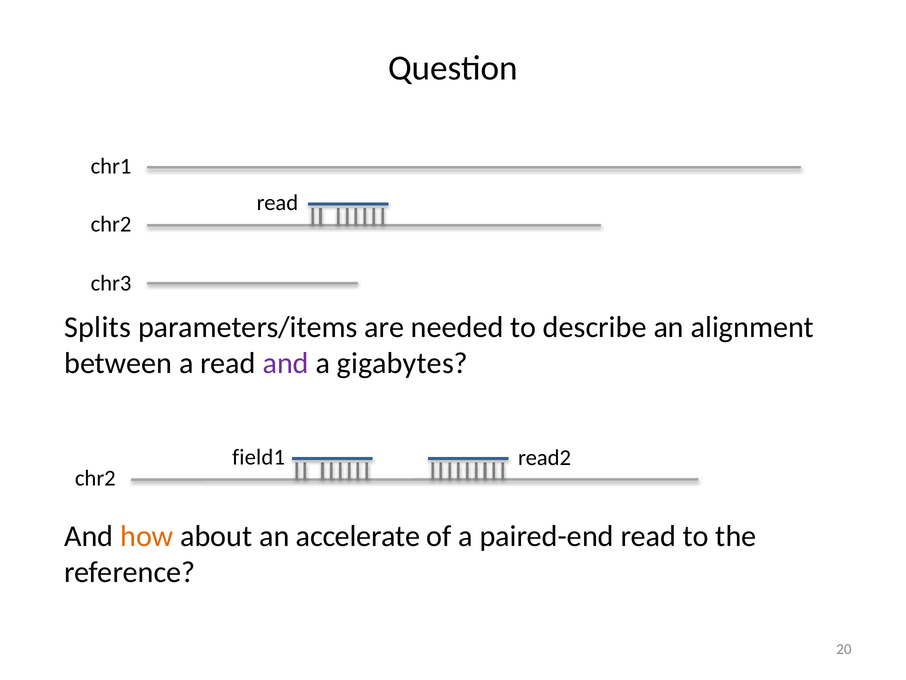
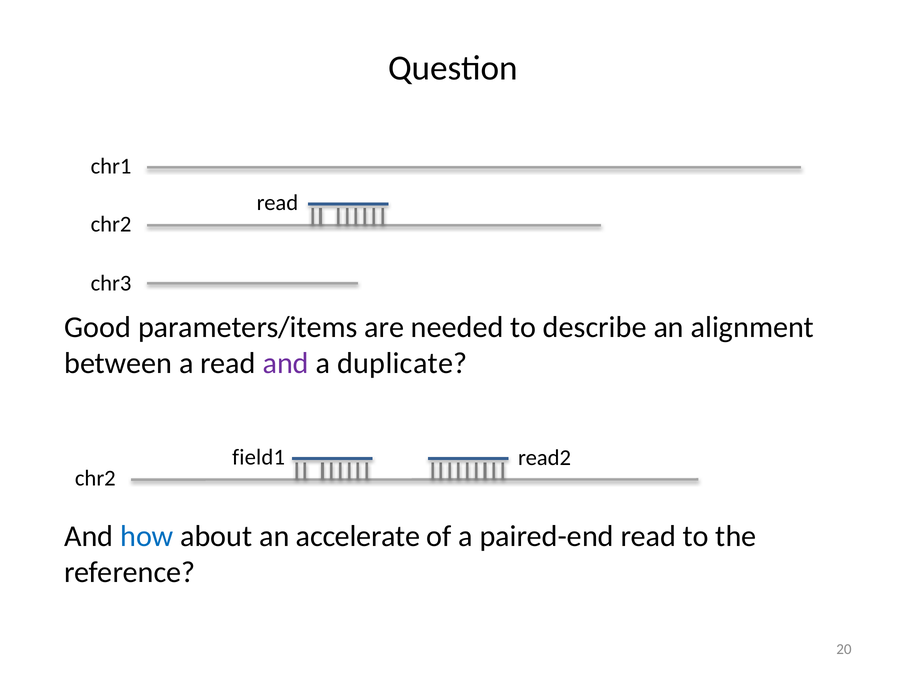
Splits: Splits -> Good (98, 327)
gigabytes: gigabytes -> duplicate (402, 363)
how colour: orange -> blue (147, 536)
